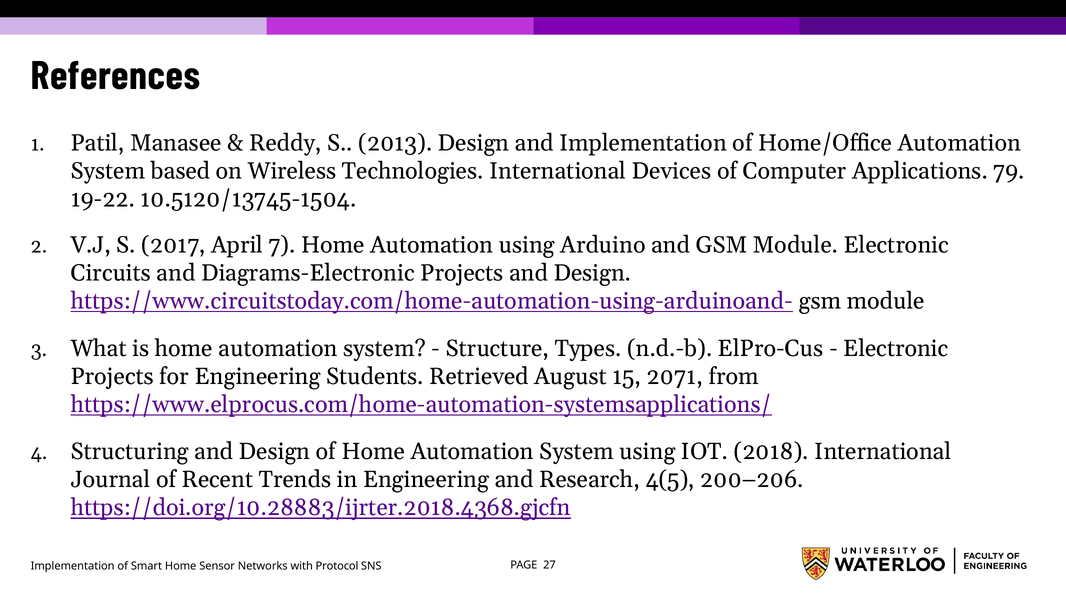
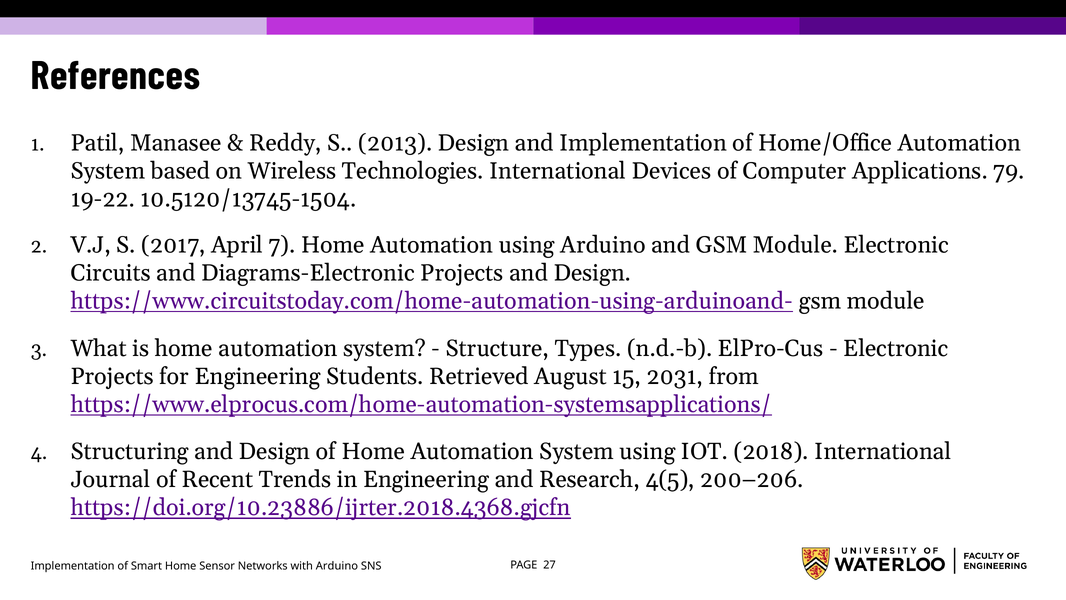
2071: 2071 -> 2031 (675, 376)
https://doi.org/10.28883/ijrter.2018.4368.gjcfn: https://doi.org/10.28883/ijrter.2018.4368.gjcfn -> https://doi.org/10.23886/ijrter.2018.4368.gjcfn (321, 507)
with Protocol: Protocol -> Arduino (337, 566)
